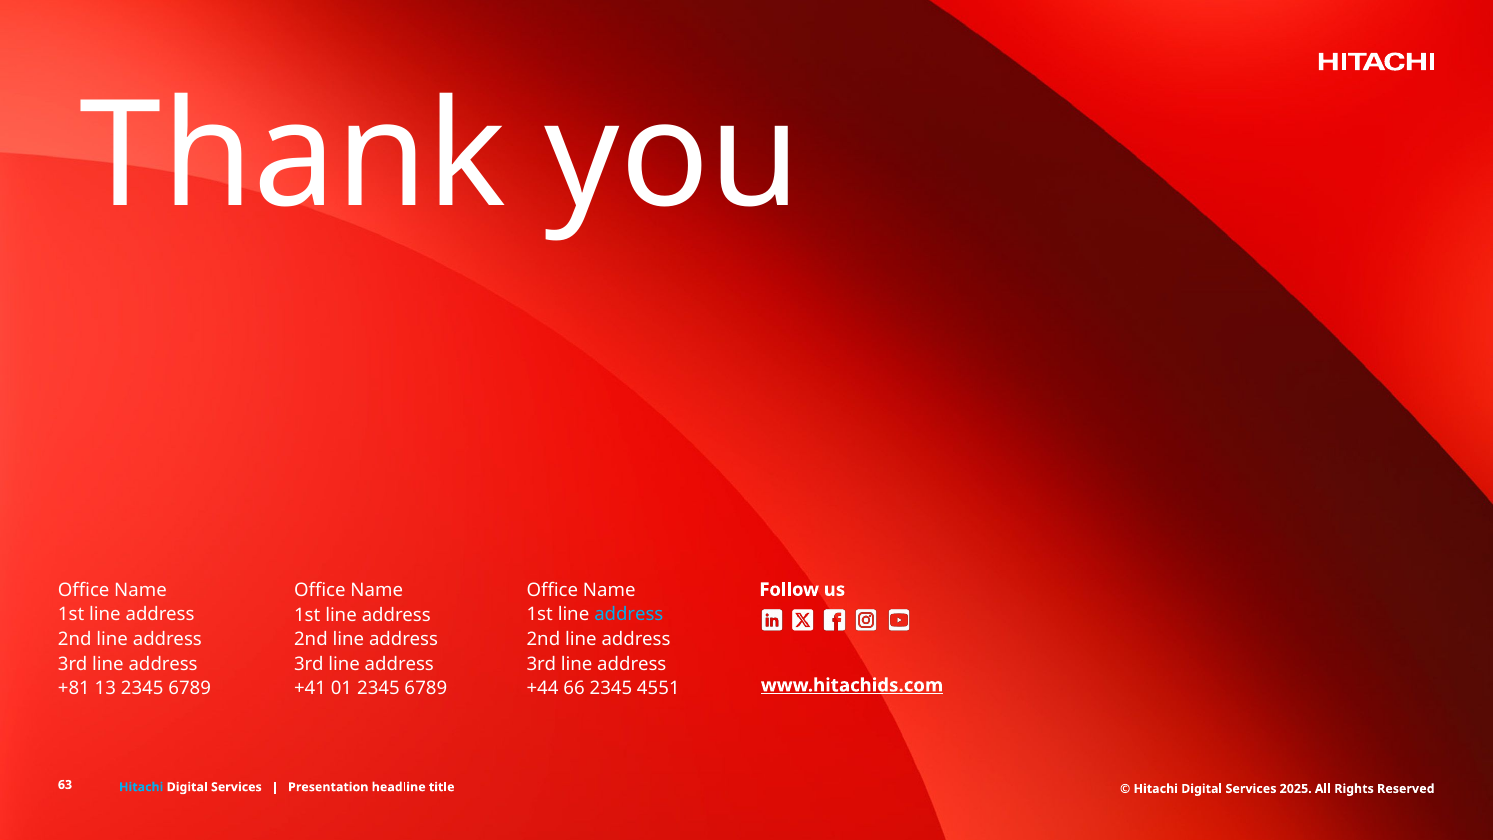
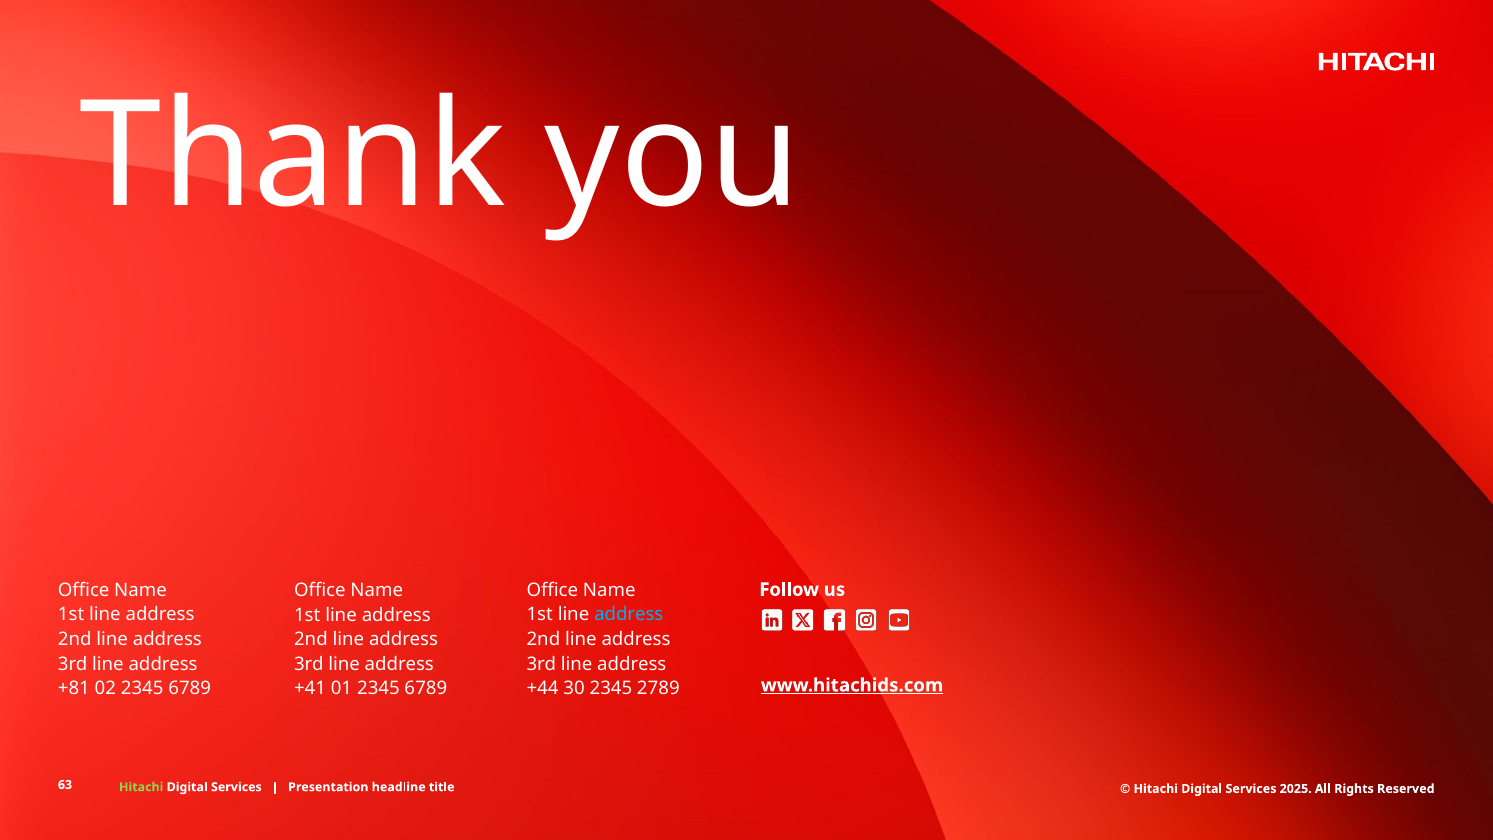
66: 66 -> 30 (574, 688)
4551: 4551 -> 2789 (658, 688)
13: 13 -> 02 (105, 688)
Hitachi colour: light blue -> light green (141, 787)
